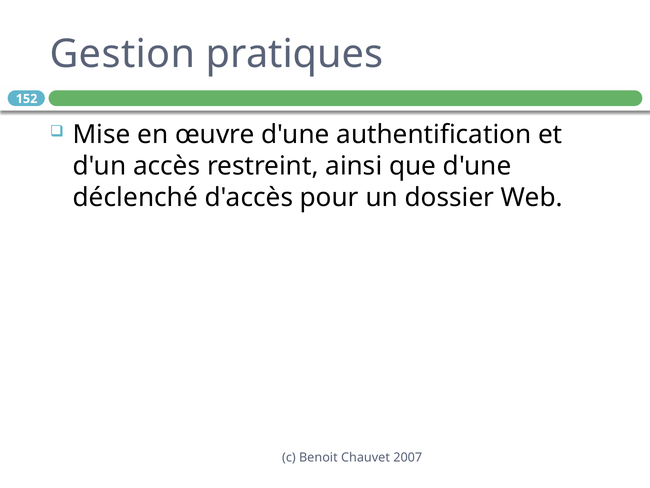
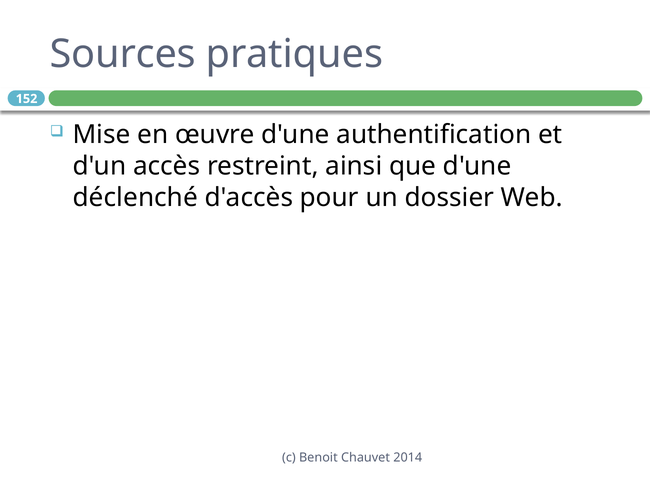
Gestion: Gestion -> Sources (123, 54)
2007: 2007 -> 2014 (408, 457)
